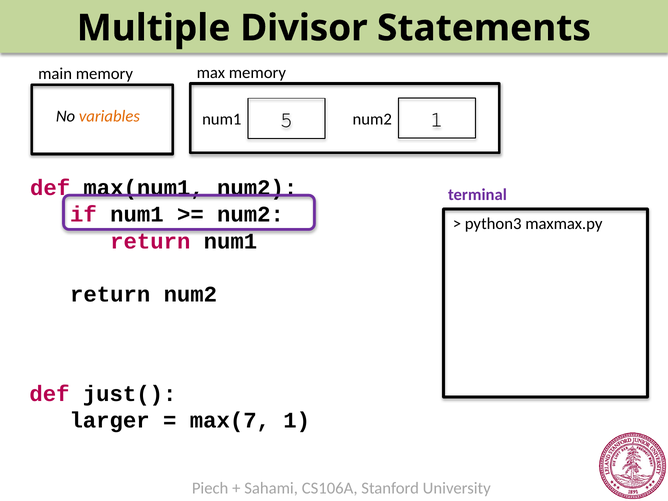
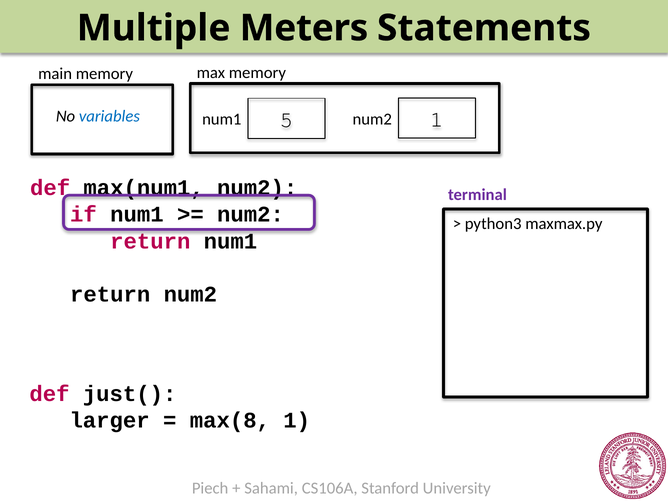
Divisor: Divisor -> Meters (304, 28)
variables colour: orange -> blue (109, 116)
max(7: max(7 -> max(8 (230, 421)
